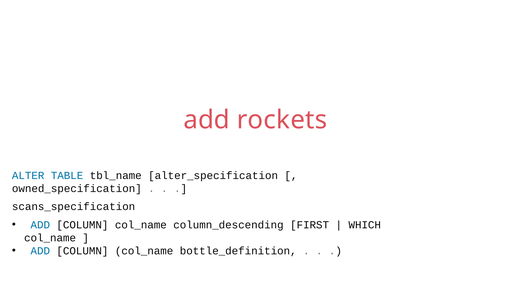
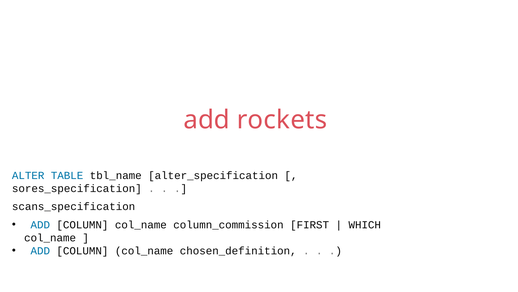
owned_specification: owned_specification -> sores_specification (77, 188)
column_descending: column_descending -> column_commission (228, 224)
bottle_definition: bottle_definition -> chosen_definition (238, 250)
